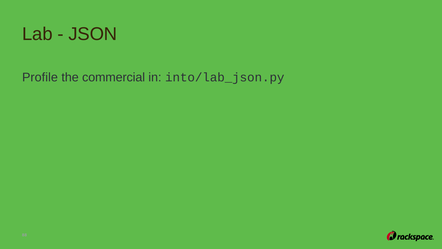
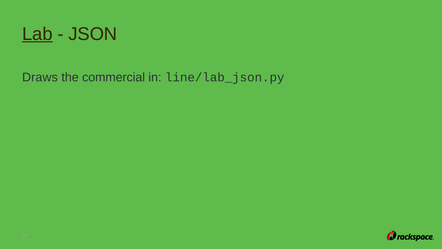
Lab underline: none -> present (37, 34)
Profile: Profile -> Draws (40, 77)
into/lab_json.py: into/lab_json.py -> line/lab_json.py (225, 77)
